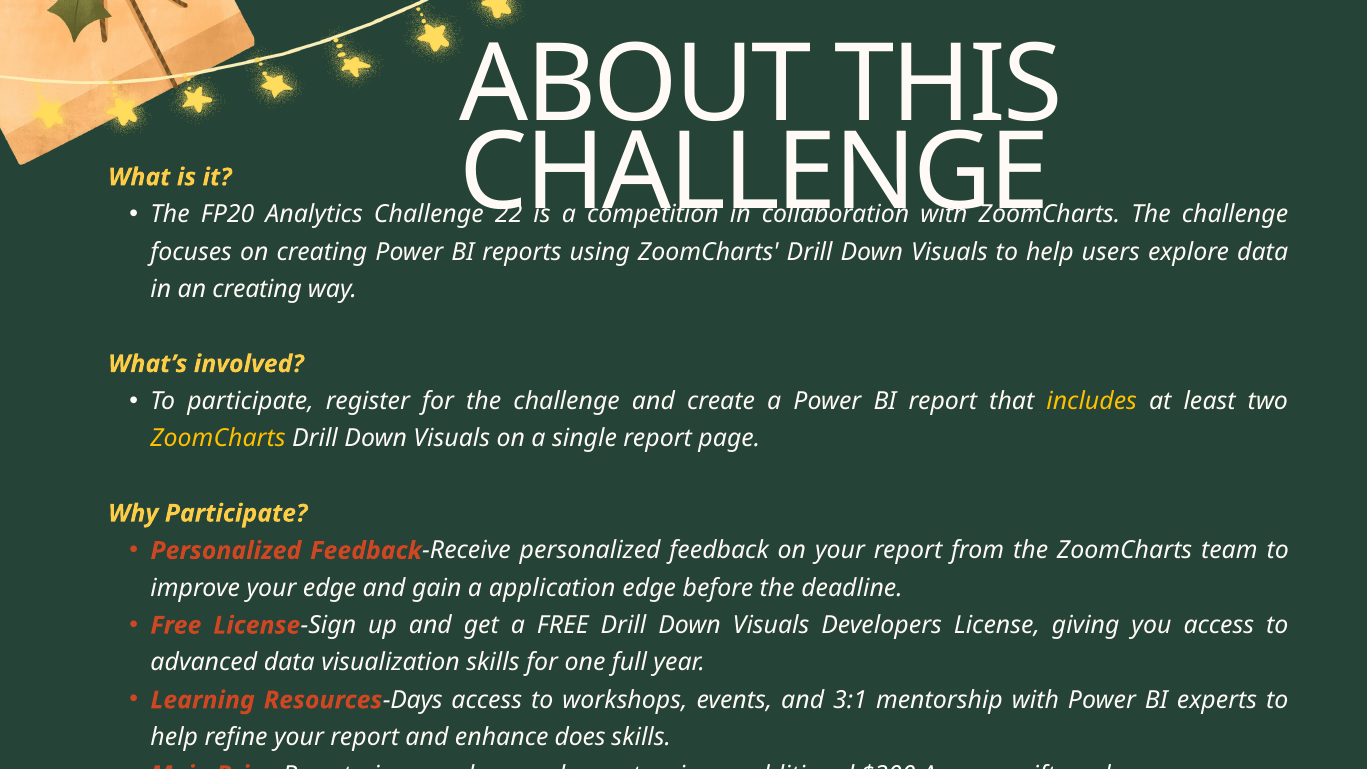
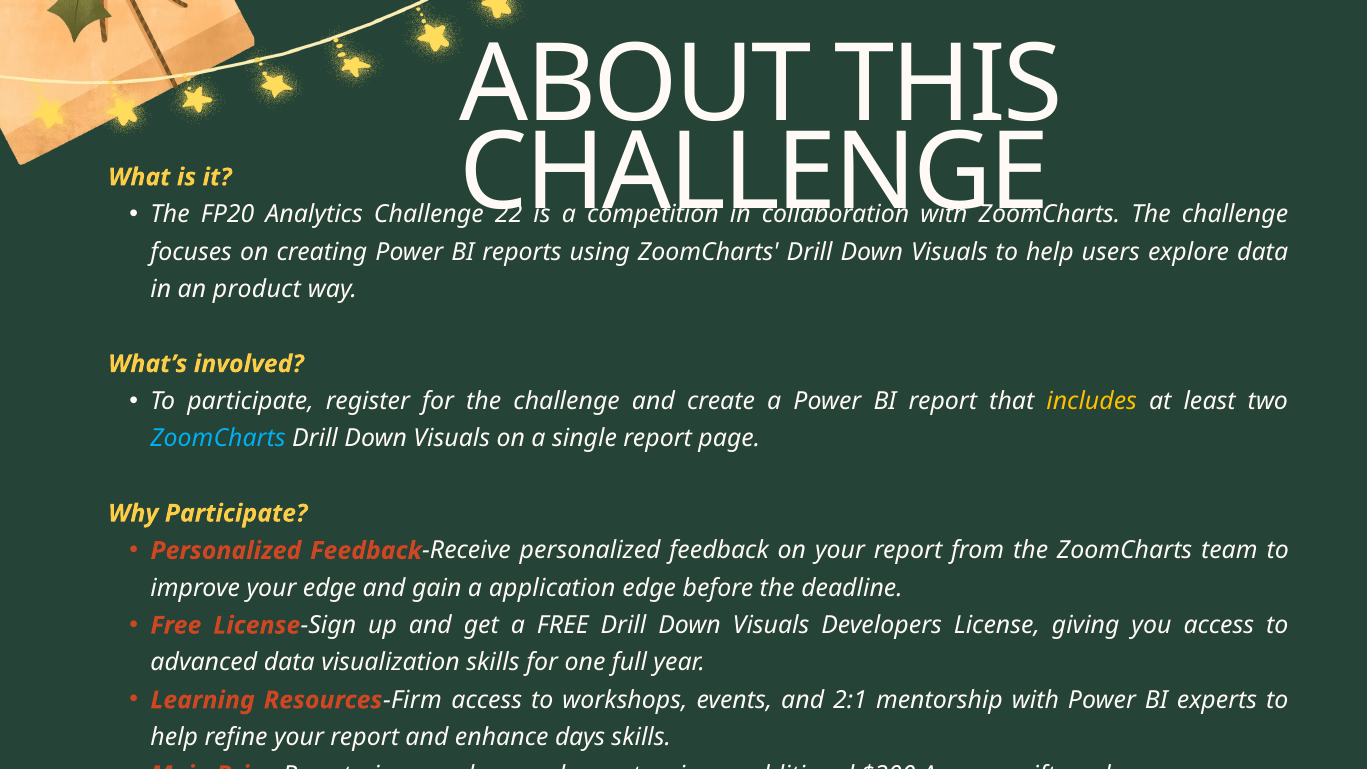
an creating: creating -> product (257, 289)
ZoomCharts colour: yellow -> light blue (218, 439)
Days: Days -> Firm (412, 700)
3:1: 3:1 -> 2:1 (850, 700)
does: does -> days (580, 737)
